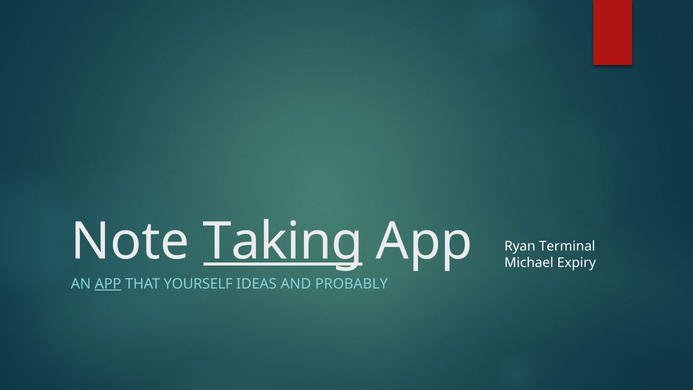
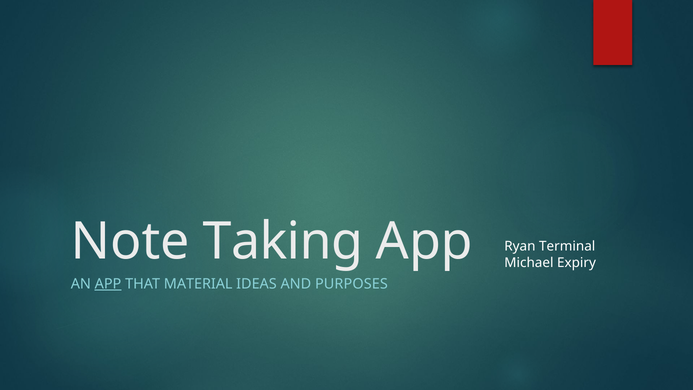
Taking underline: present -> none (283, 241)
YOURSELF: YOURSELF -> MATERIAL (198, 284)
PROBABLY: PROBABLY -> PURPOSES (351, 284)
